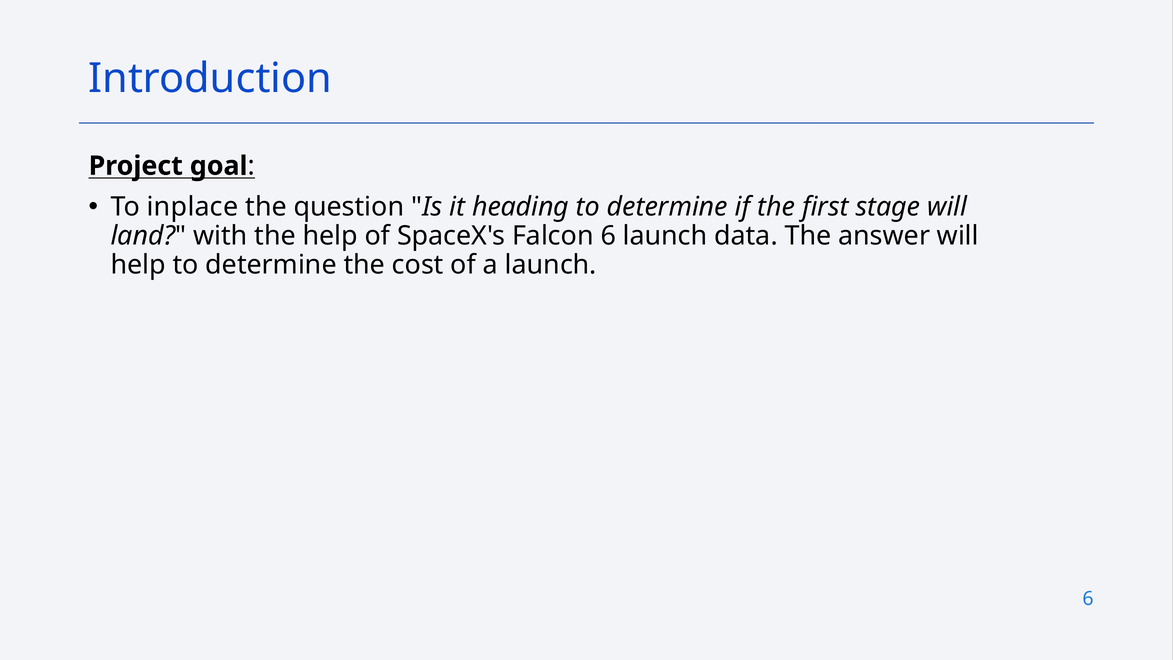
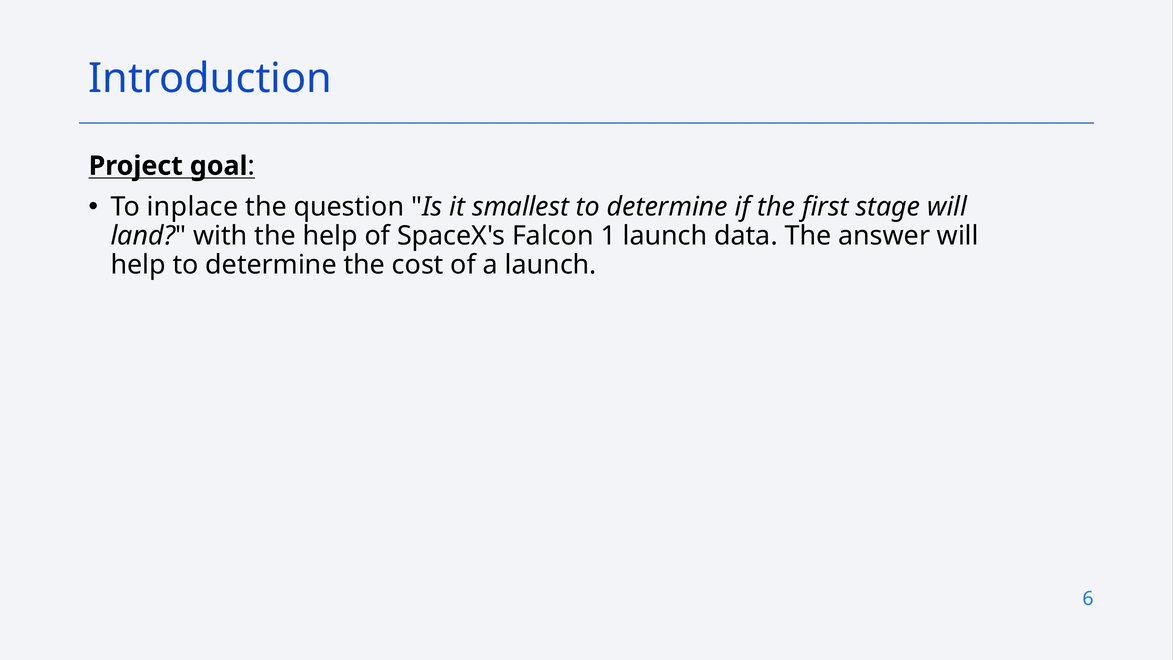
heading: heading -> smallest (521, 207)
Falcon 6: 6 -> 1 (608, 236)
